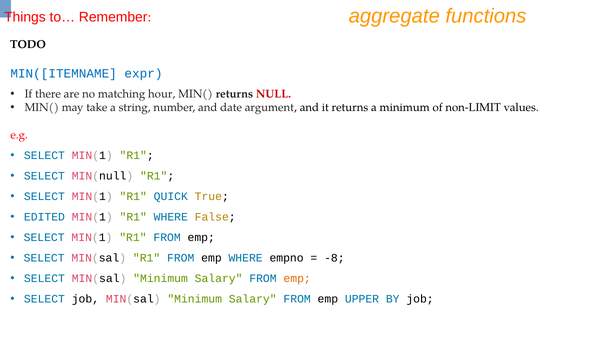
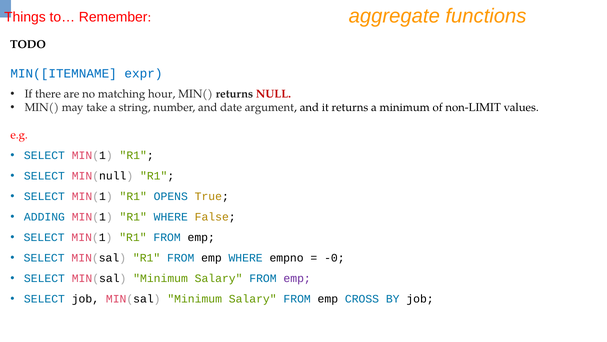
QUICK: QUICK -> OPENS (171, 196)
EDITED: EDITED -> ADDING (44, 217)
-8: -8 -> -0 (334, 258)
emp colour: orange -> purple (297, 278)
UPPER: UPPER -> CROSS (362, 299)
